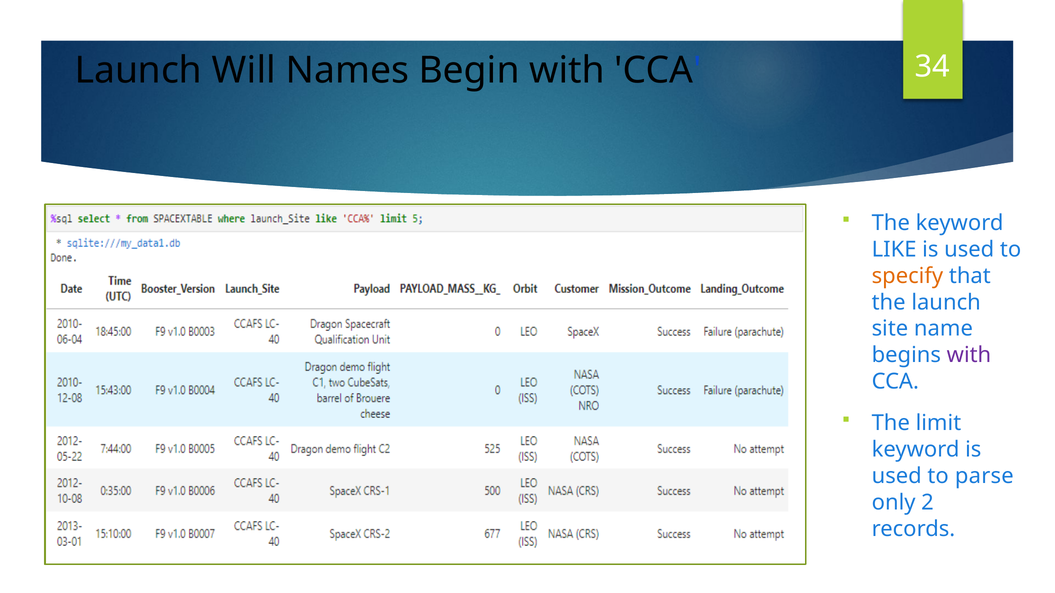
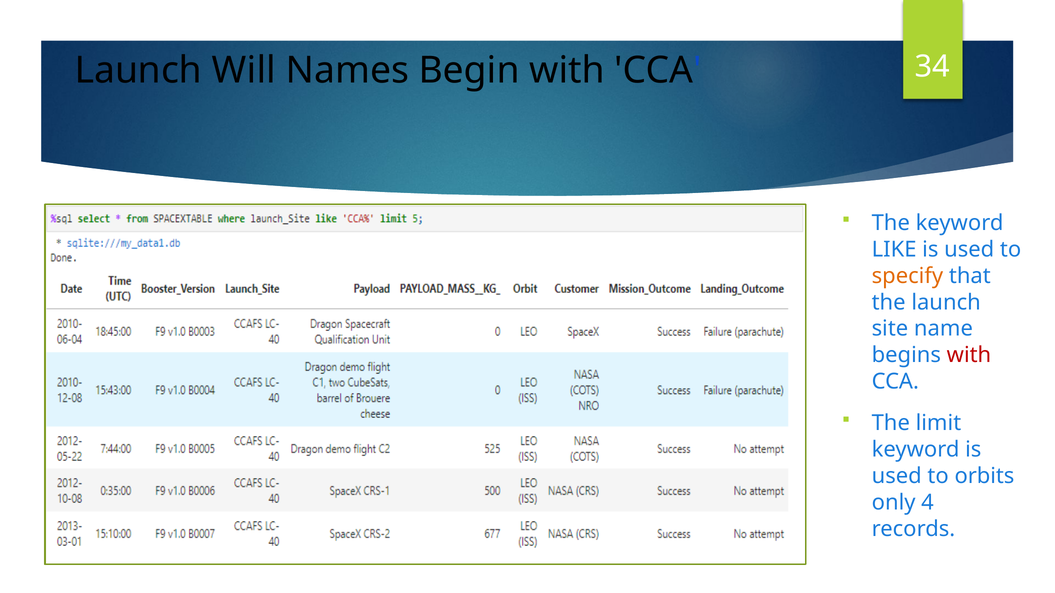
with colour: purple -> red (969, 355)
parse: parse -> orbits (984, 476)
2: 2 -> 4 (927, 503)
